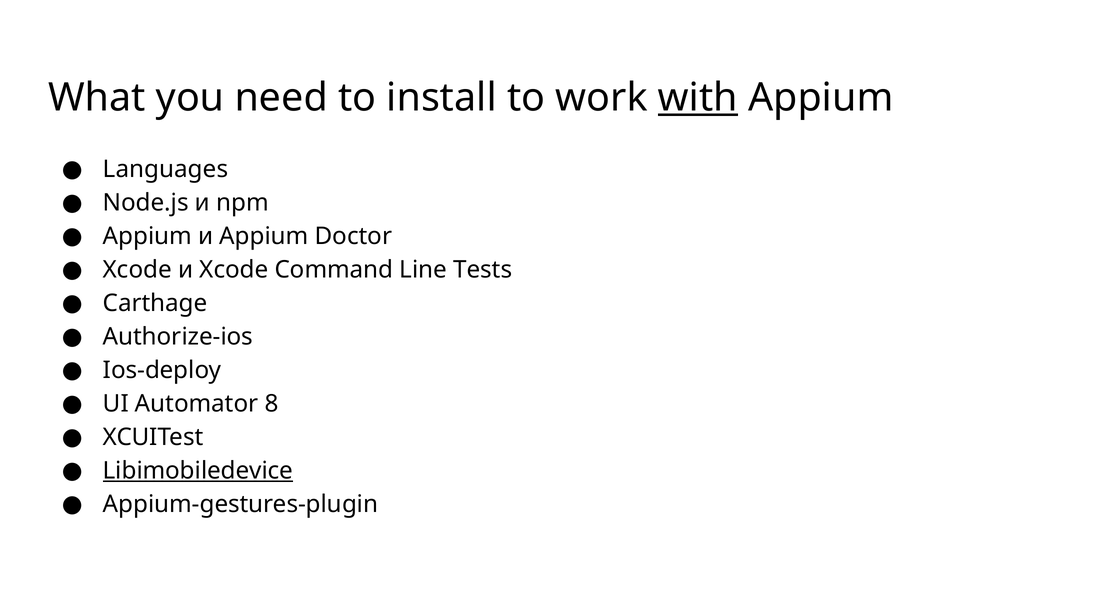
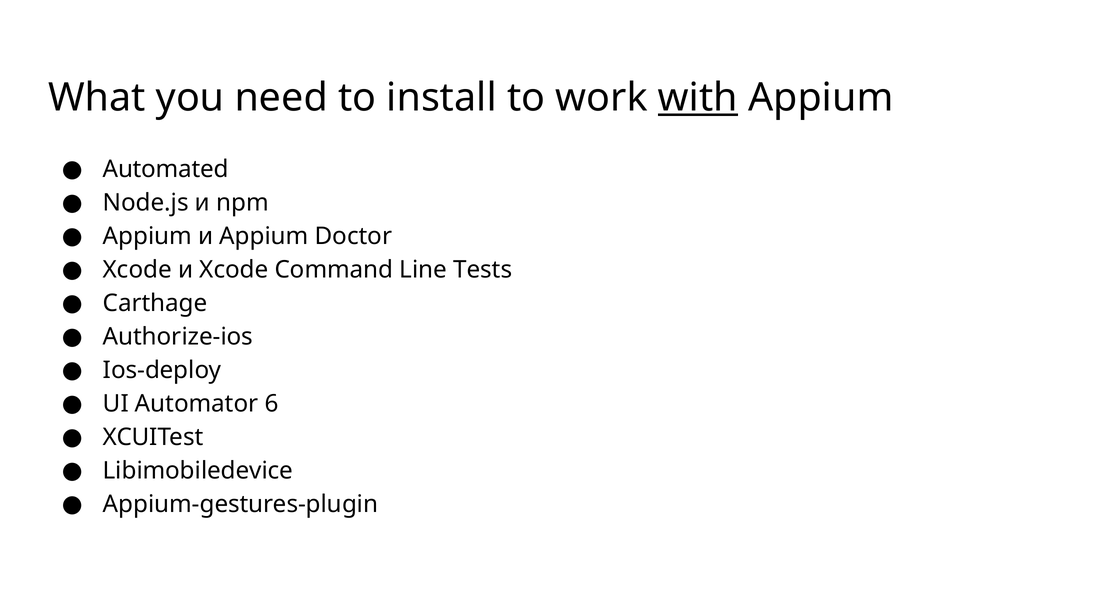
Languages: Languages -> Automated (166, 169)
8: 8 -> 6 (272, 404)
Libimobiledevice underline: present -> none (198, 471)
